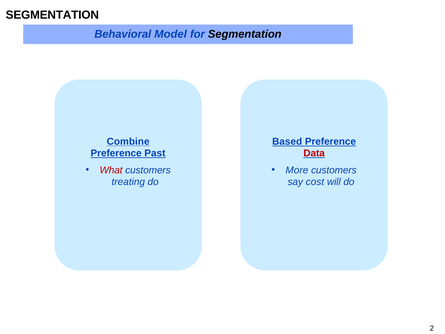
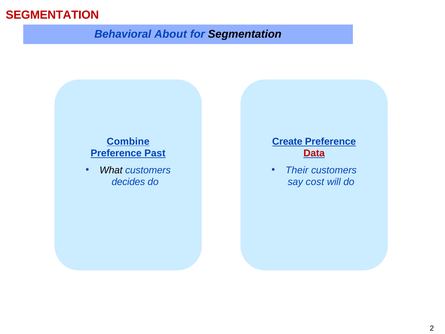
SEGMENTATION colour: black -> red (52, 15)
Model: Model -> About (171, 34)
Based: Based -> Create (287, 141)
What colour: red -> black (111, 170)
More: More -> Their (297, 170)
treating: treating -> decides (128, 182)
